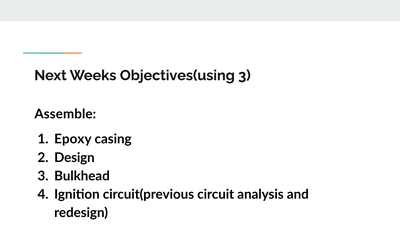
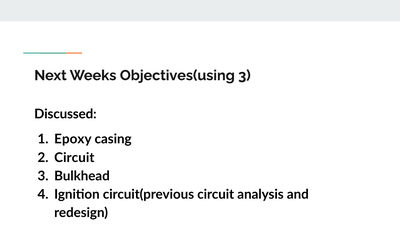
Assemble: Assemble -> Discussed (65, 114)
Design: Design -> Circuit (74, 158)
